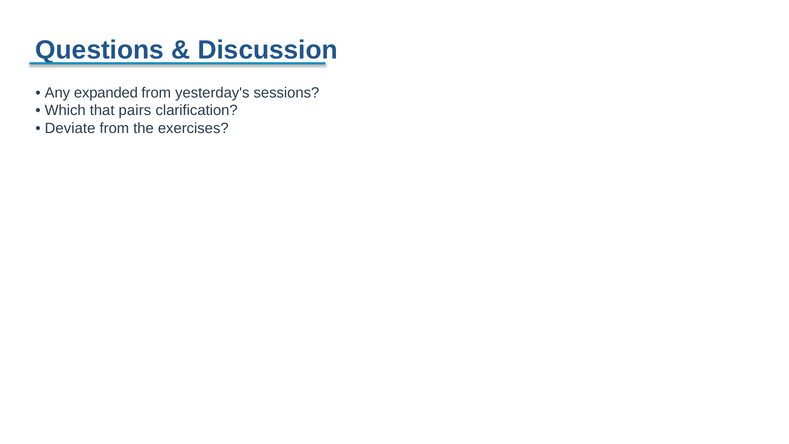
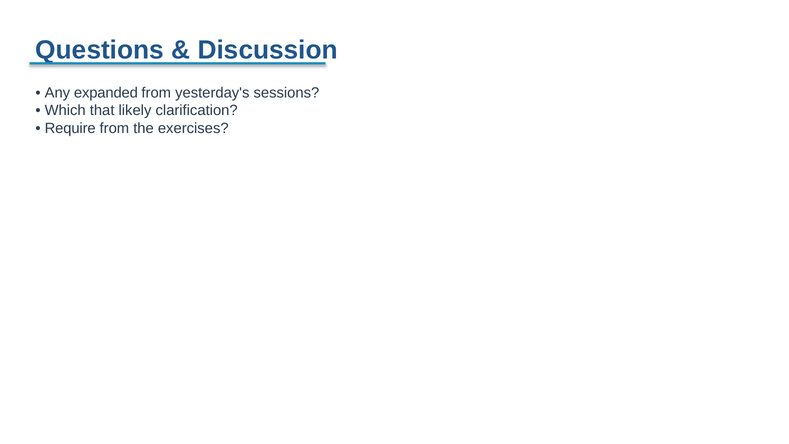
pairs: pairs -> likely (135, 110)
Deviate: Deviate -> Require (70, 128)
